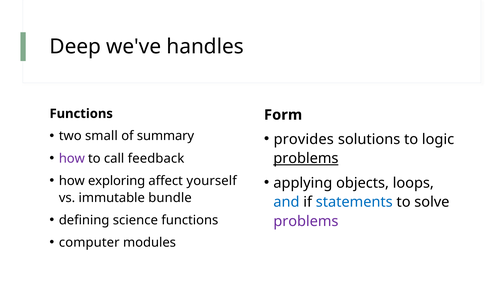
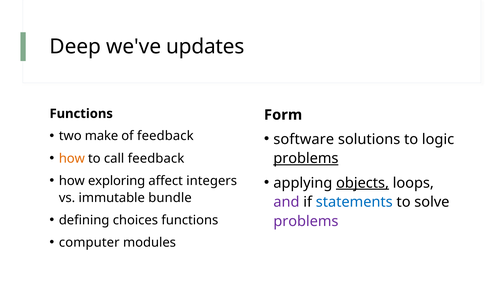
handles: handles -> updates (205, 47)
small: small -> make (102, 136)
of summary: summary -> feedback (165, 136)
provides: provides -> software (304, 139)
how colour: purple -> orange (72, 159)
yourself: yourself -> integers (212, 181)
objects underline: none -> present (363, 183)
and colour: blue -> purple (286, 202)
science: science -> choices (135, 220)
